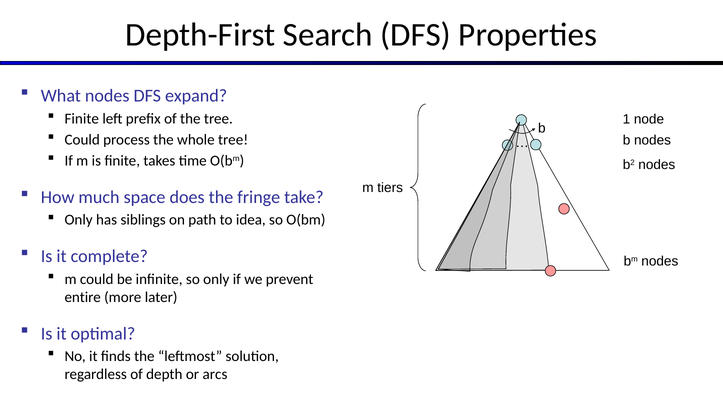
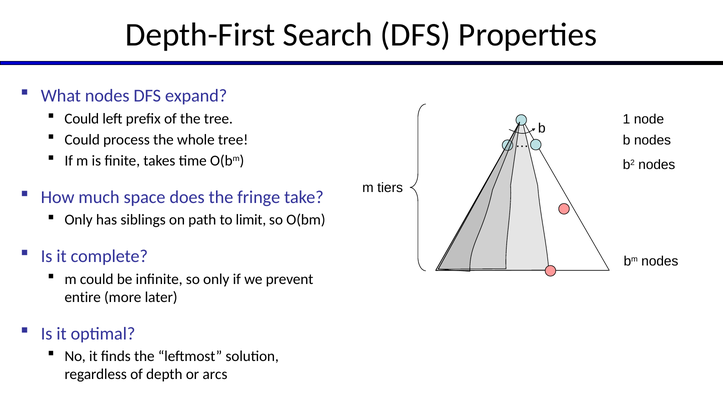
Finite: Finite -> Could (82, 119)
idea: idea -> limit (251, 220)
